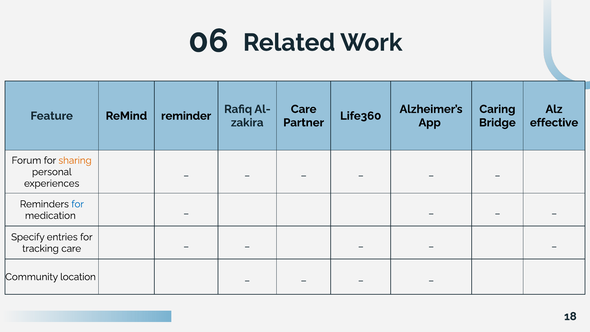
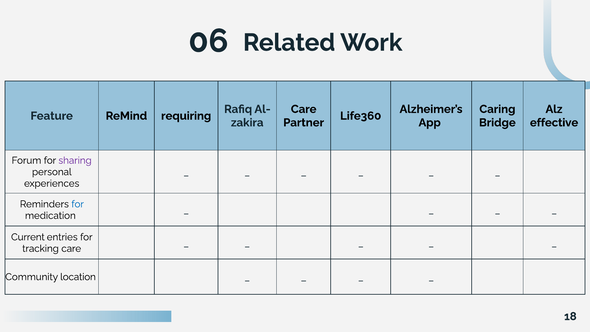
reminder: reminder -> requiring (186, 116)
sharing colour: orange -> purple (75, 160)
Specify: Specify -> Current (28, 237)
